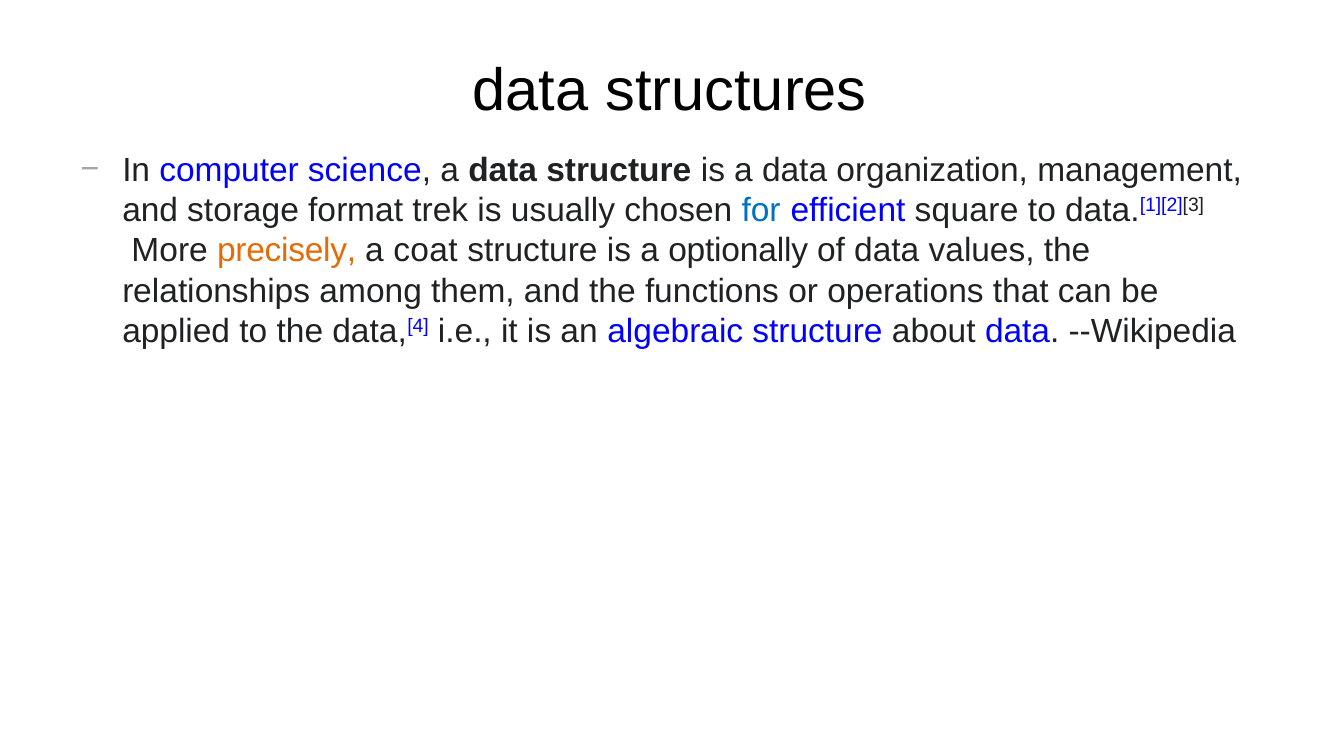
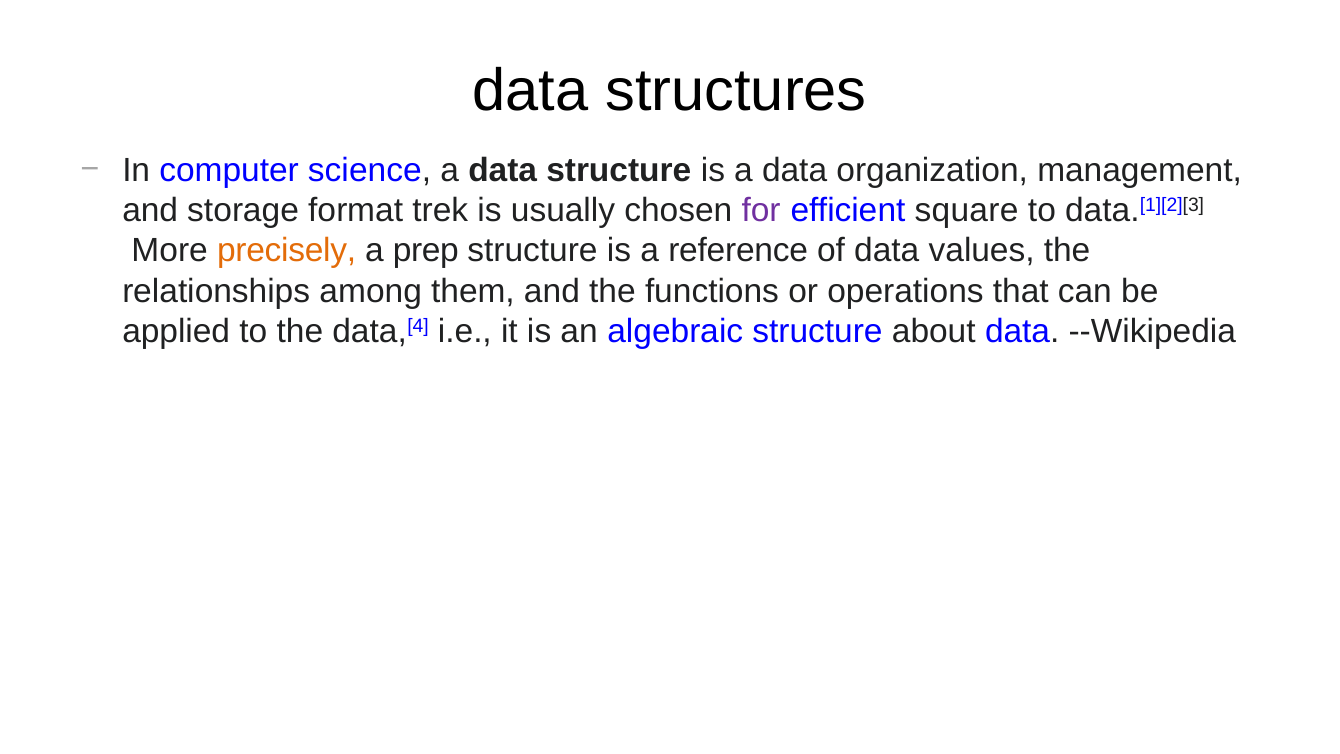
for colour: blue -> purple (761, 211)
coat: coat -> prep (426, 251)
optionally: optionally -> reference (738, 251)
